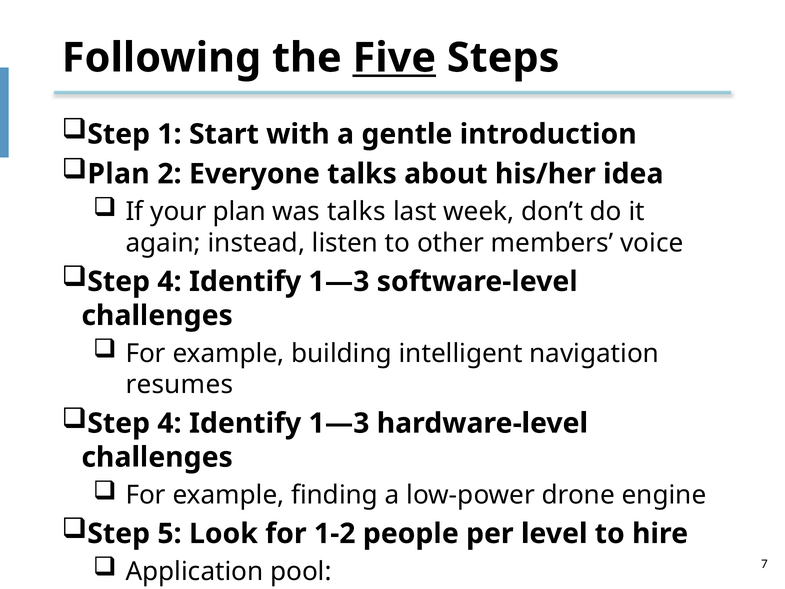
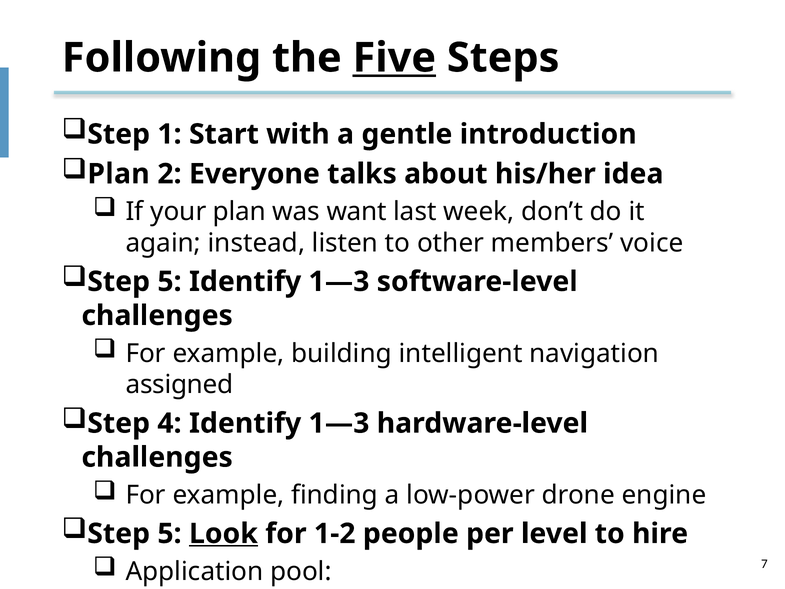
was talks: talks -> want (357, 212)
4: 4 -> 5 (169, 281)
resumes: resumes -> assigned (180, 385)
Look underline: none -> present (223, 533)
